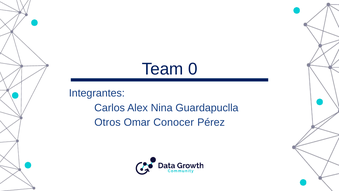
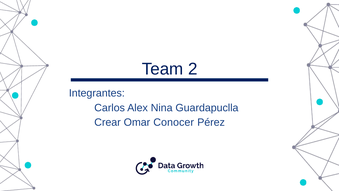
0: 0 -> 2 (193, 69)
Otros: Otros -> Crear (108, 122)
